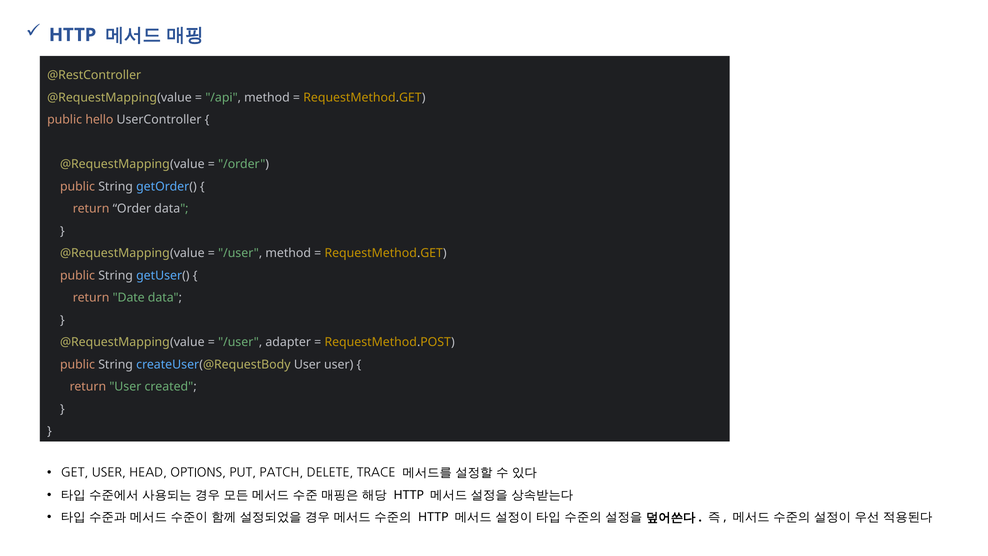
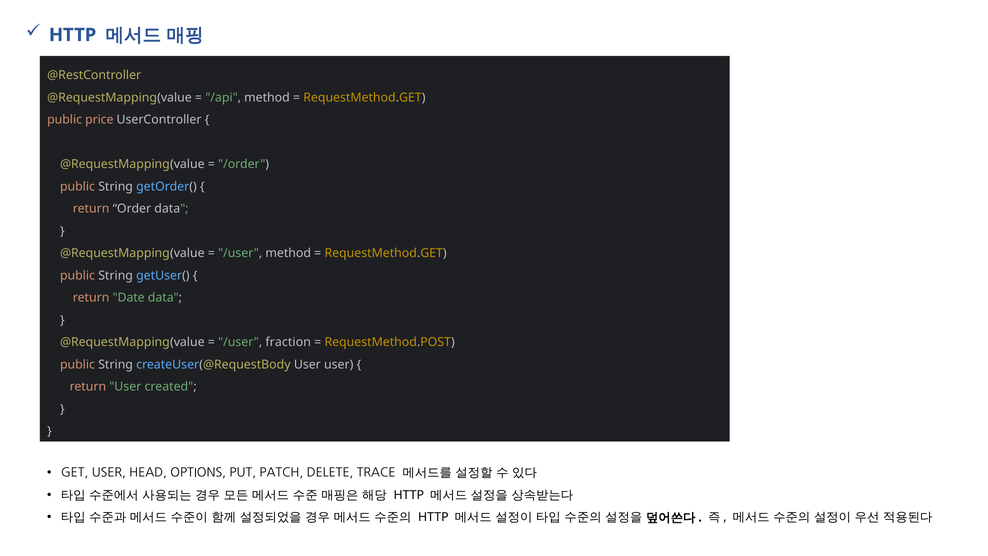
hello: hello -> price (99, 120)
adapter: adapter -> fraction (288, 342)
